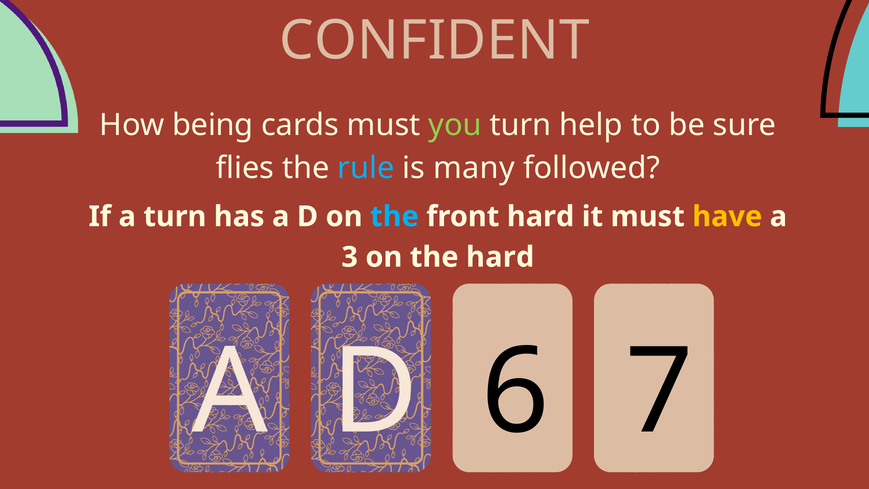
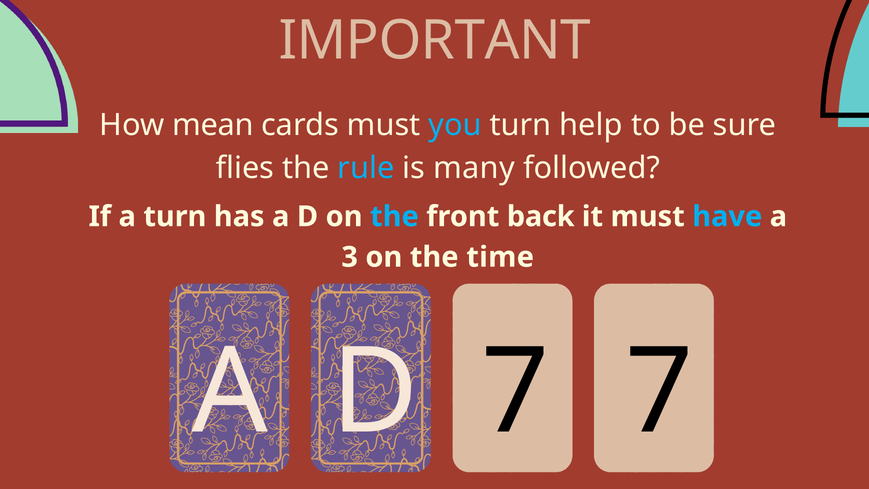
CONFIDENT: CONFIDENT -> IMPORTANT (435, 41)
being: being -> mean (213, 125)
you colour: light green -> light blue (455, 125)
front hard: hard -> back (541, 217)
have colour: yellow -> light blue (727, 217)
the hard: hard -> time (500, 257)
D 6: 6 -> 7 (516, 392)
